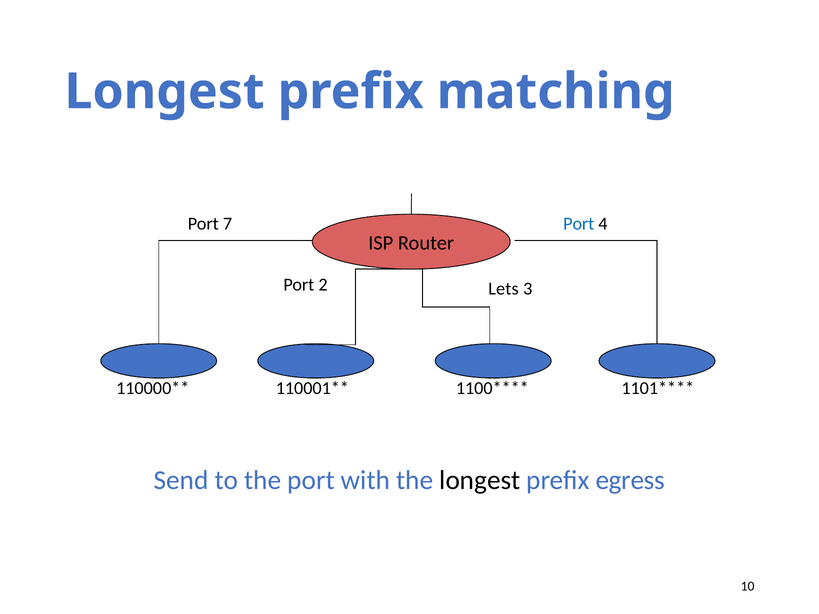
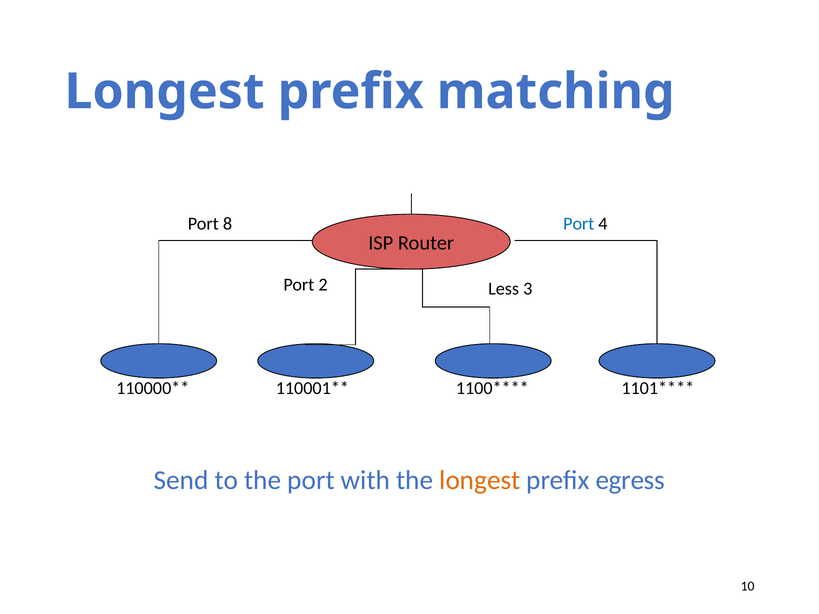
7: 7 -> 8 (227, 224)
Lets: Lets -> Less (504, 289)
longest colour: black -> orange (480, 480)
